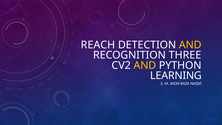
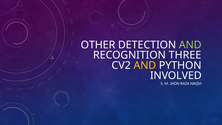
REACH: REACH -> OTHER (98, 45)
AND colour: yellow -> light green (190, 45)
LEARNING: LEARNING -> INVOLVED (176, 76)
